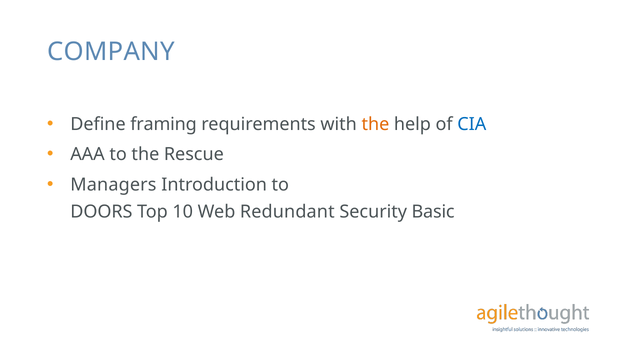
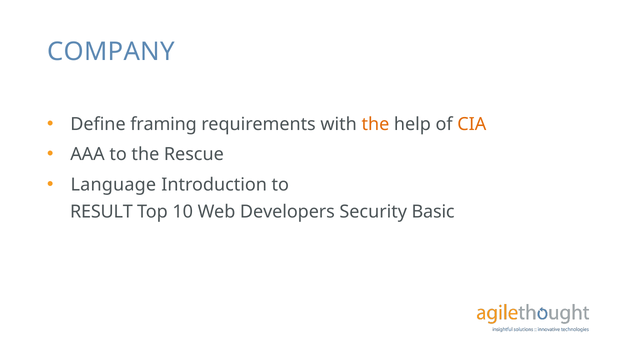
CIA colour: blue -> orange (472, 124)
Managers: Managers -> Language (113, 184)
DOORS: DOORS -> RESULT (101, 211)
Redundant: Redundant -> Developers (287, 211)
